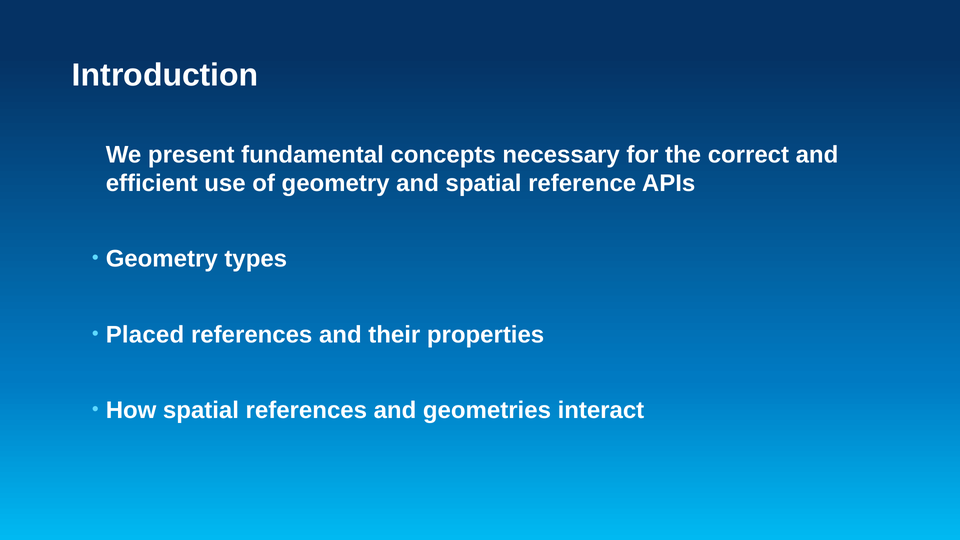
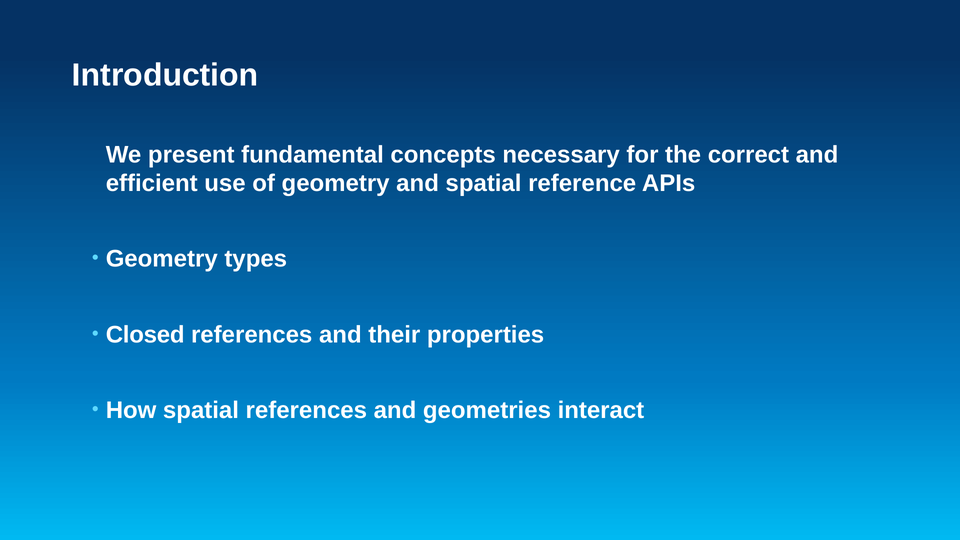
Placed: Placed -> Closed (145, 335)
